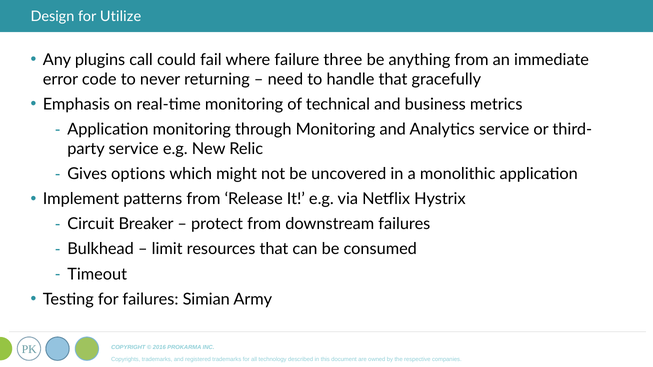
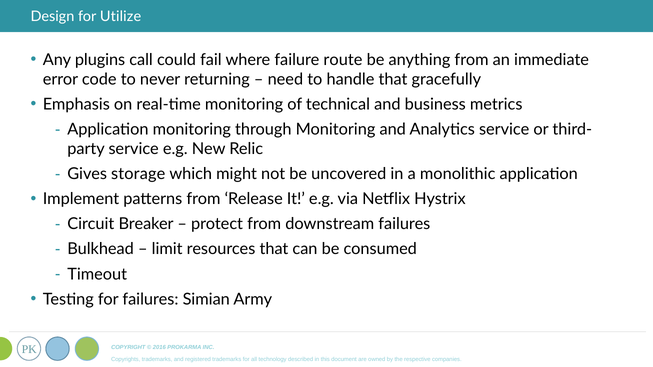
three: three -> route (343, 60)
options: options -> storage (138, 174)
